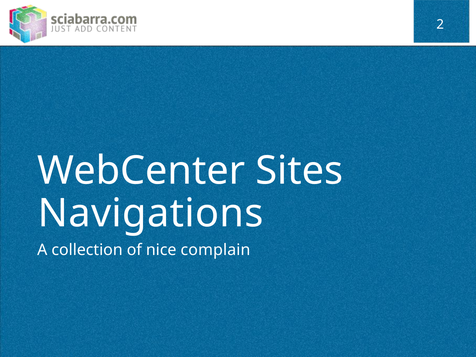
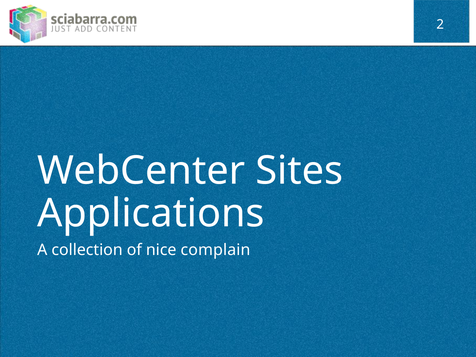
Navigations: Navigations -> Applications (151, 213)
